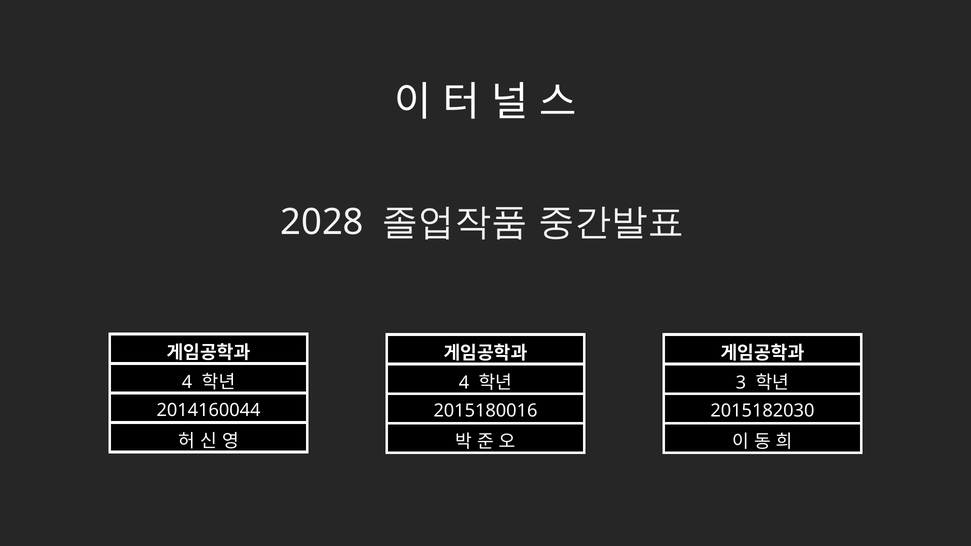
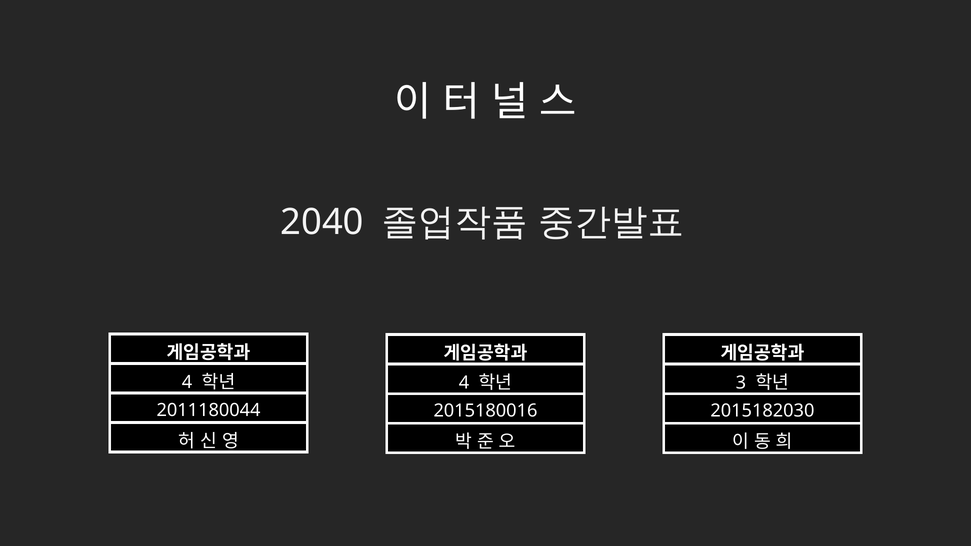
2028: 2028 -> 2040 (322, 222)
2014160044: 2014160044 -> 2011180044 (209, 410)
